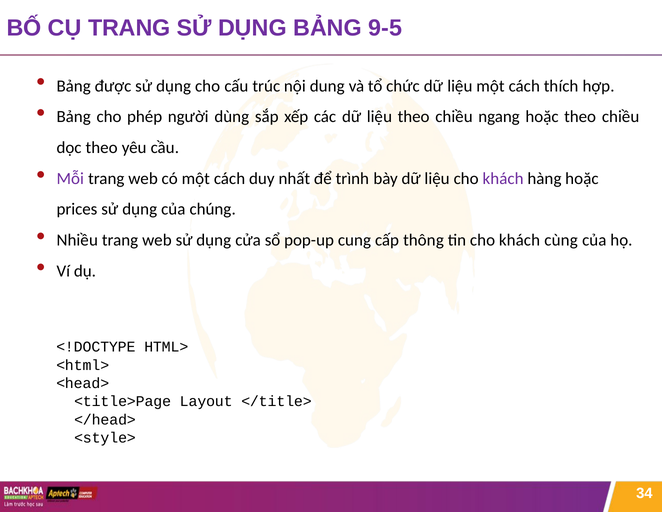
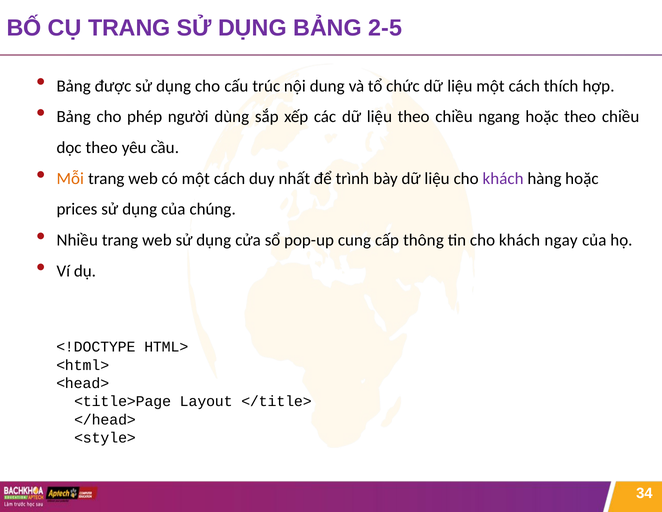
9-5: 9-5 -> 2-5 (385, 28)
Mỗi colour: purple -> orange (70, 178)
cùng: cùng -> ngay (561, 240)
